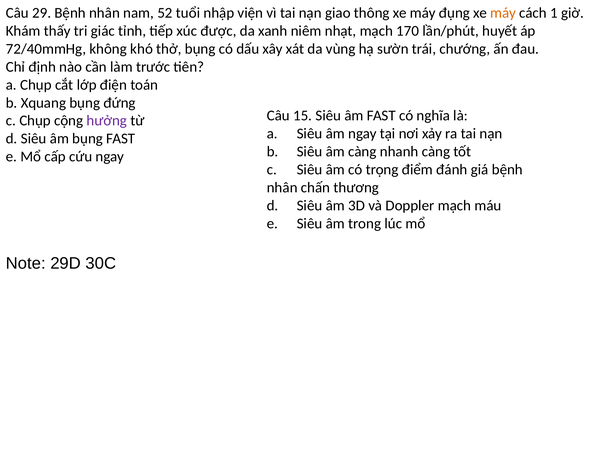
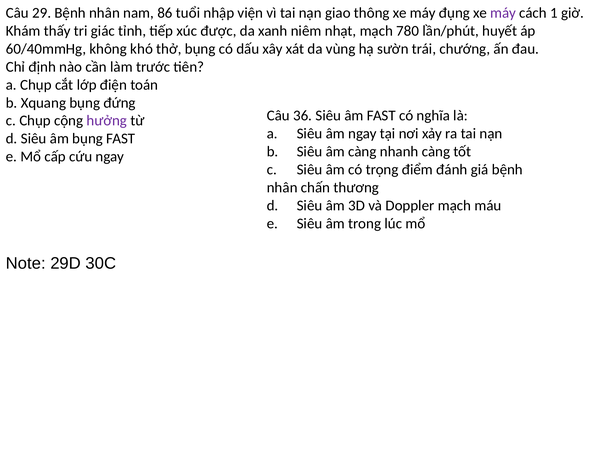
52: 52 -> 86 (165, 13)
máy colour: orange -> purple (503, 13)
170: 170 -> 780 (408, 31)
72/40mmHg: 72/40mmHg -> 60/40mmHg (46, 49)
15: 15 -> 36 (303, 116)
